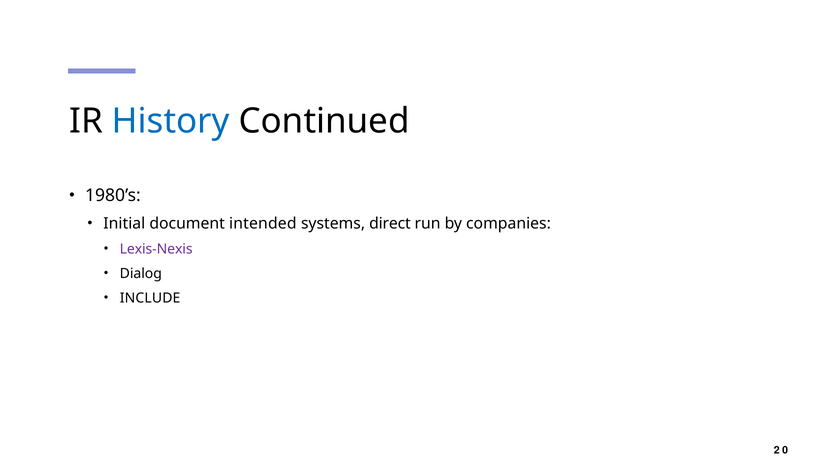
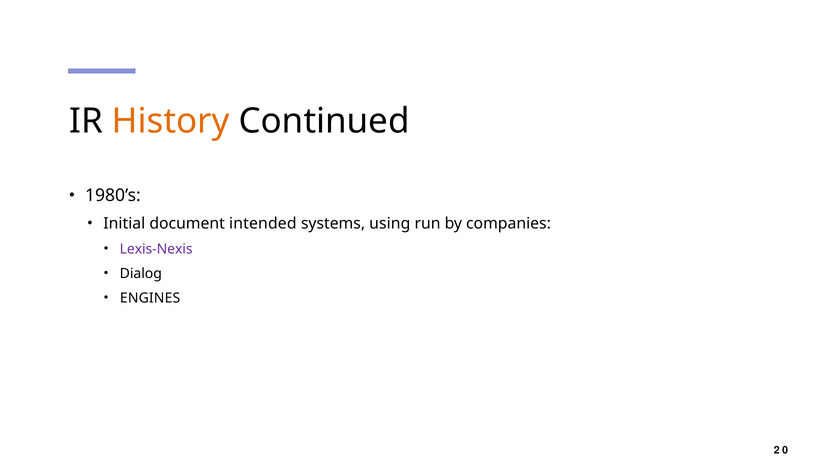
History colour: blue -> orange (171, 121)
direct: direct -> using (390, 223)
INCLUDE: INCLUDE -> ENGINES (150, 298)
